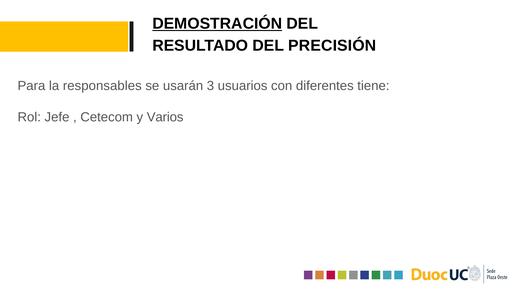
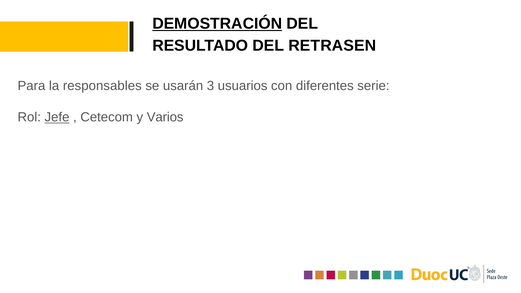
PRECISIÓN: PRECISIÓN -> RETRASEN (332, 46)
tiene: tiene -> serie (373, 86)
Jefe underline: none -> present (57, 117)
